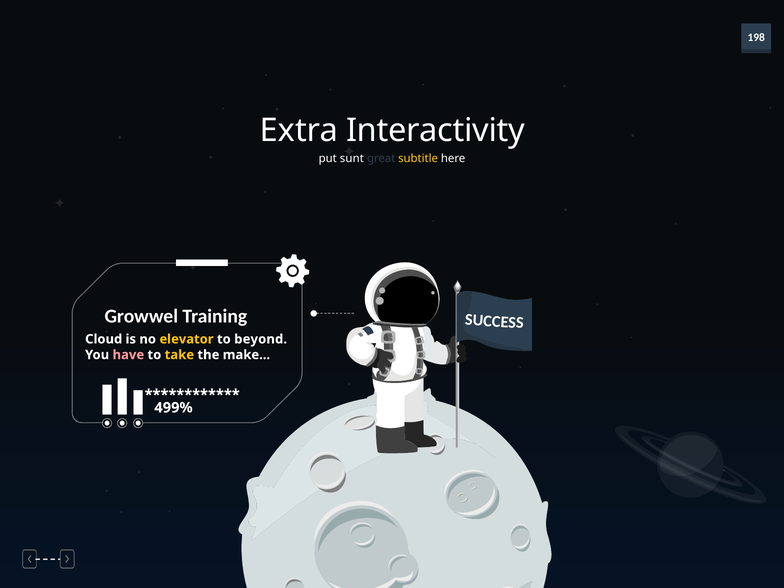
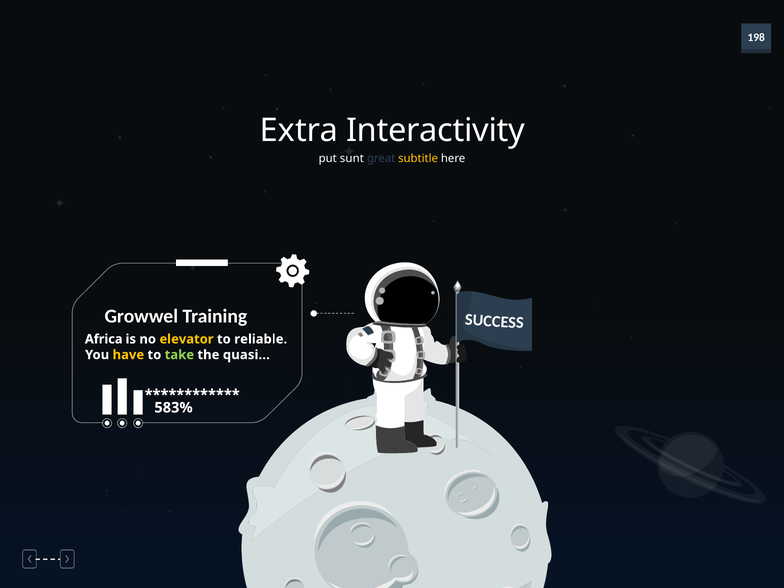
Cloud: Cloud -> Africa (104, 339)
beyond: beyond -> reliable (261, 339)
have colour: pink -> yellow (128, 355)
take colour: yellow -> light green (179, 355)
make: make -> quasi (246, 355)
499%: 499% -> 583% (174, 408)
